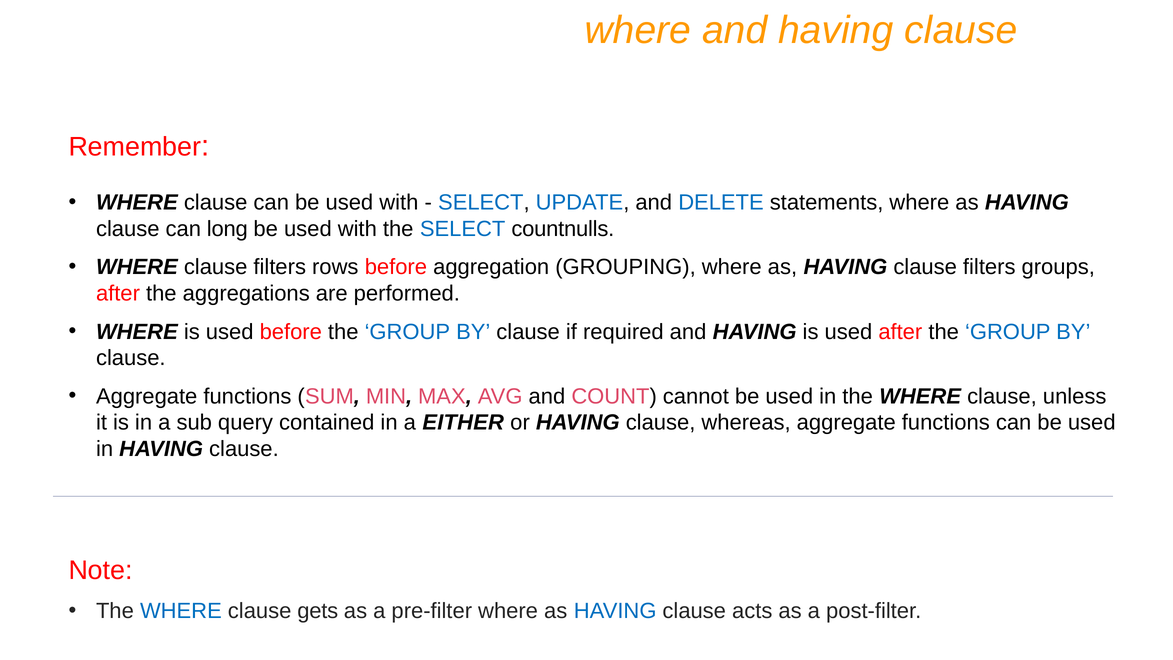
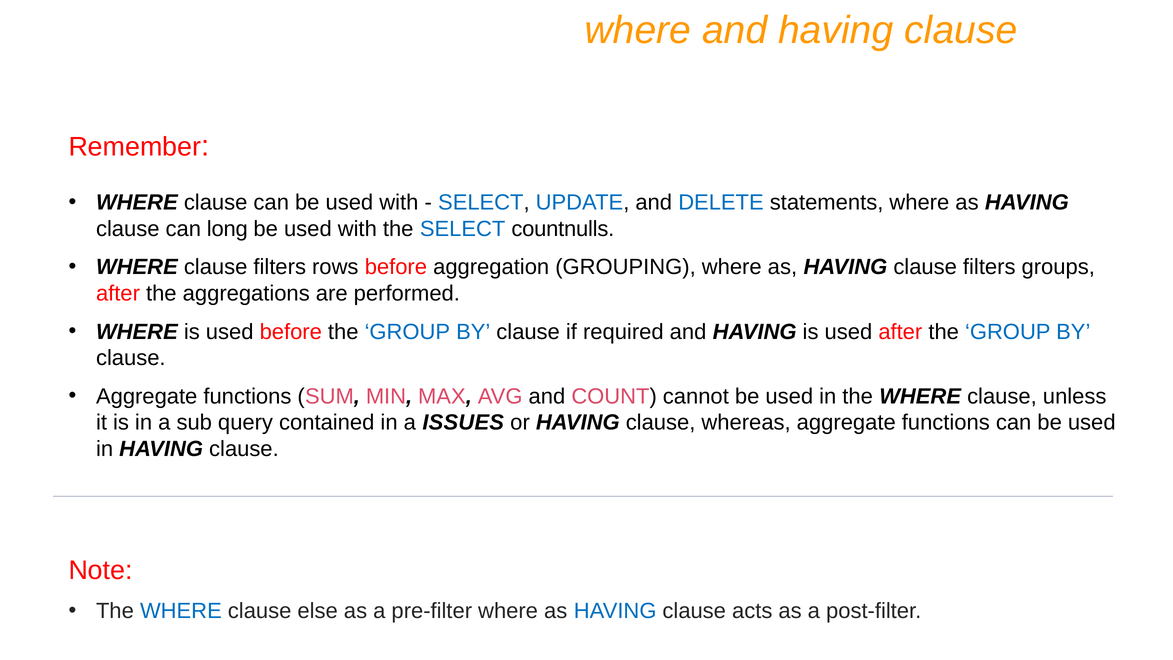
EITHER: EITHER -> ISSUES (463, 423)
gets: gets -> else (318, 611)
